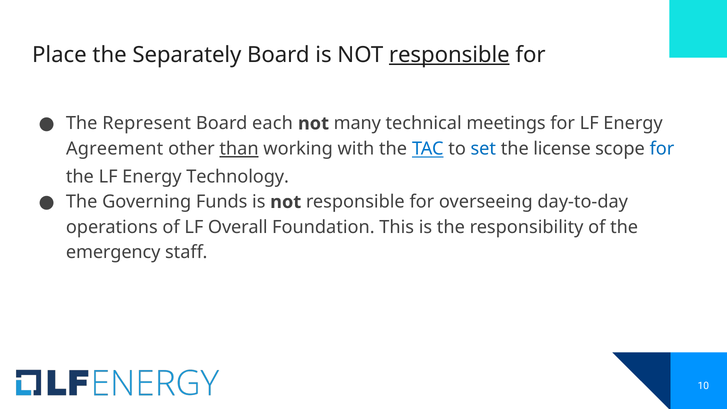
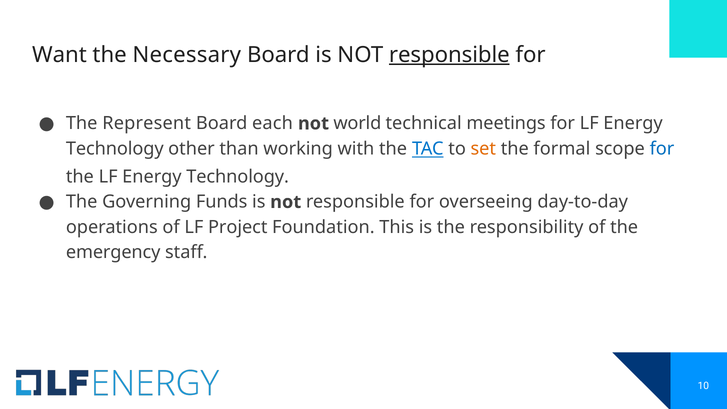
Place: Place -> Want (59, 55)
Separately: Separately -> Necessary (187, 55)
many: many -> world (357, 123)
Agreement: Agreement -> Technology (115, 149)
than underline: present -> none (239, 149)
set colour: blue -> orange (483, 149)
license: license -> formal (562, 149)
Overall: Overall -> Project (238, 227)
